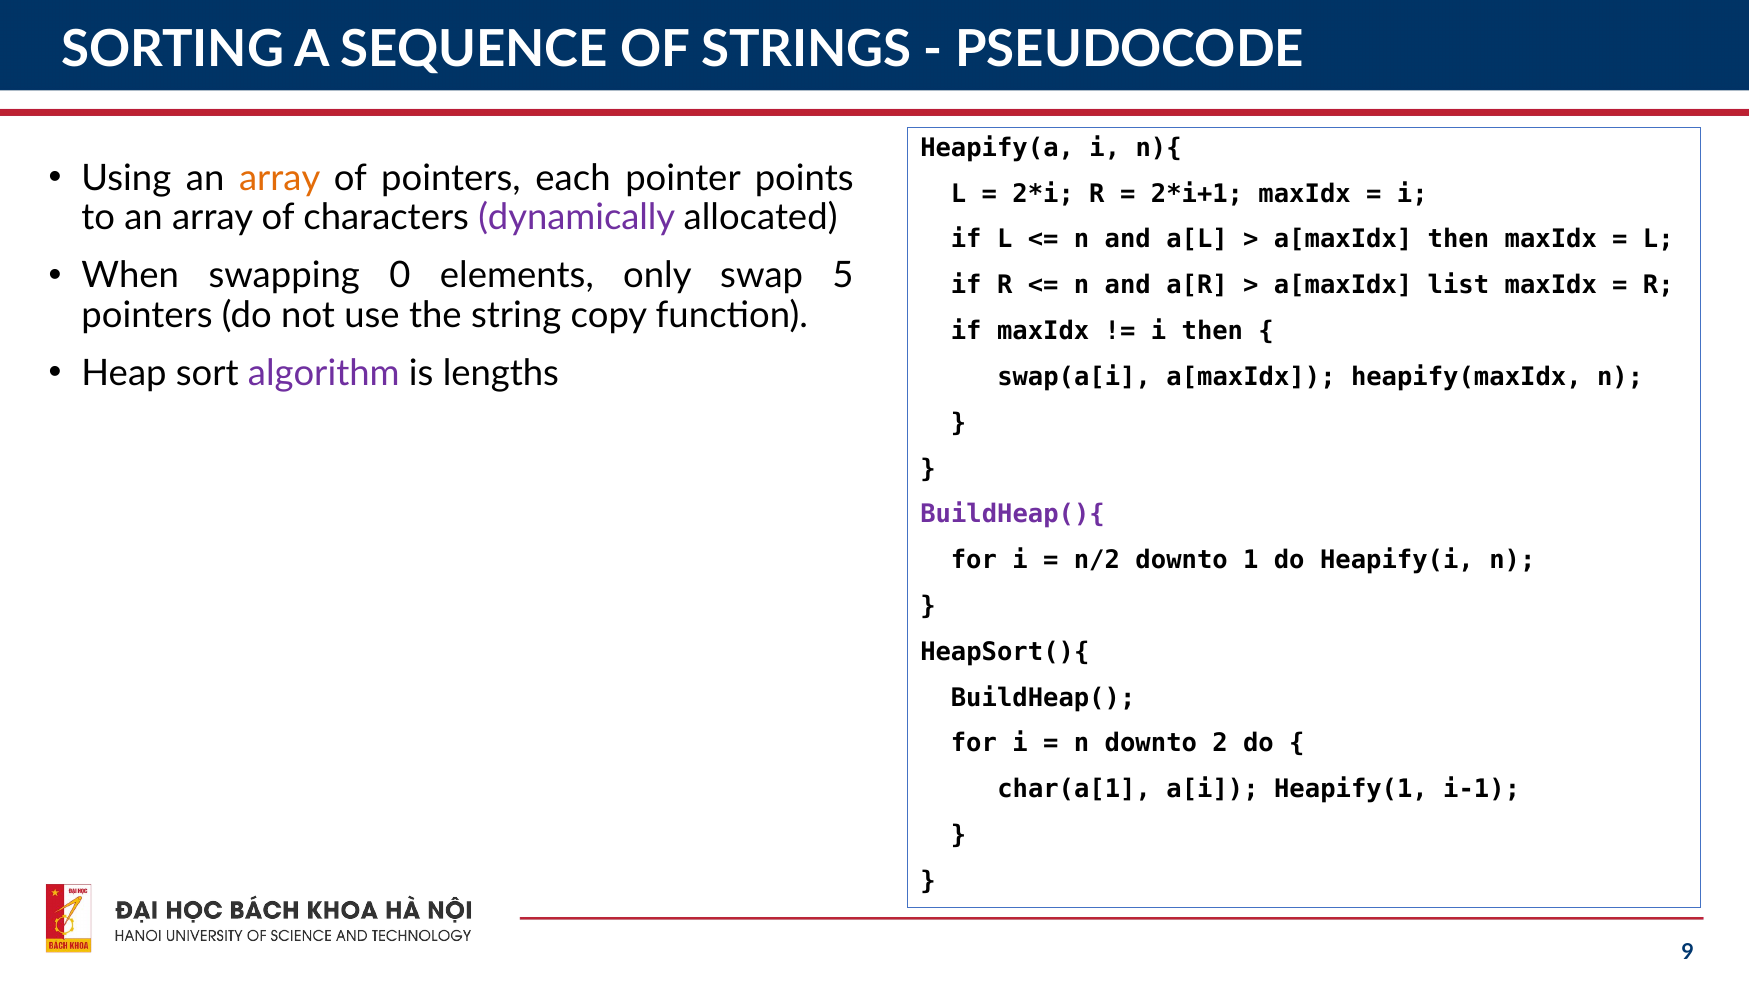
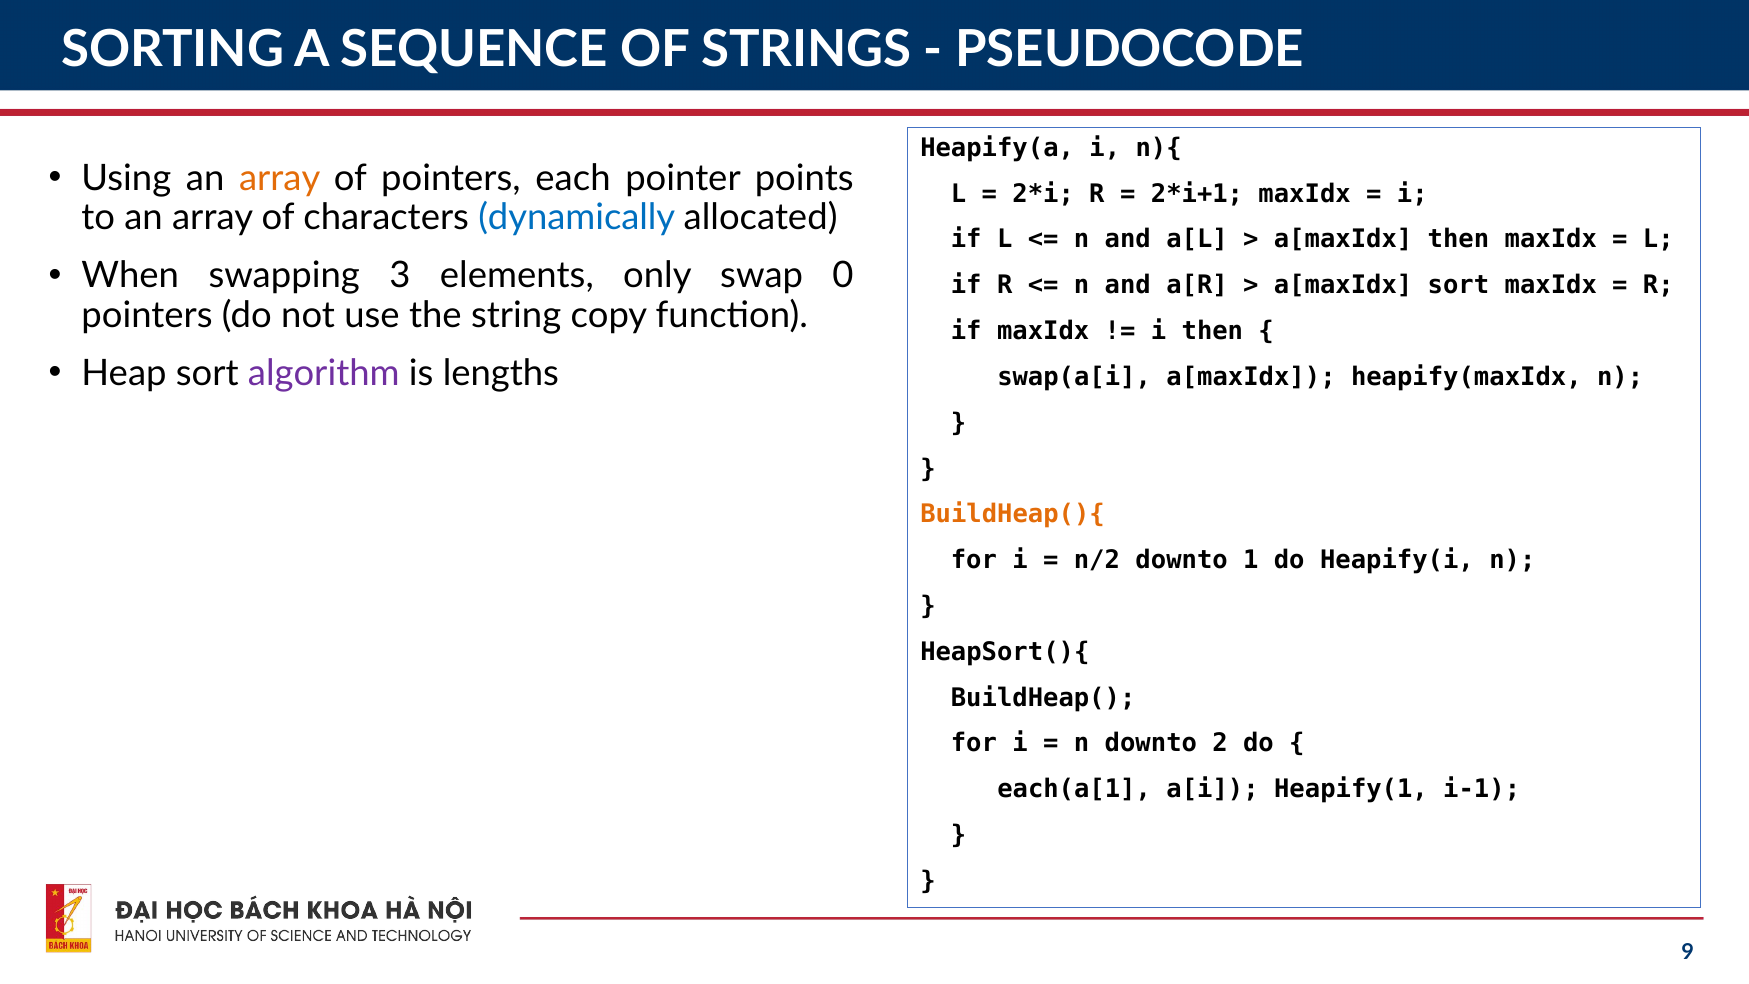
dynamically colour: purple -> blue (577, 218)
0: 0 -> 3 (400, 276)
5: 5 -> 0 (843, 276)
a[maxIdx list: list -> sort (1458, 285)
BuildHeap(){ colour: purple -> orange (1013, 514)
char(a[1: char(a[1 -> each(a[1 (1074, 789)
